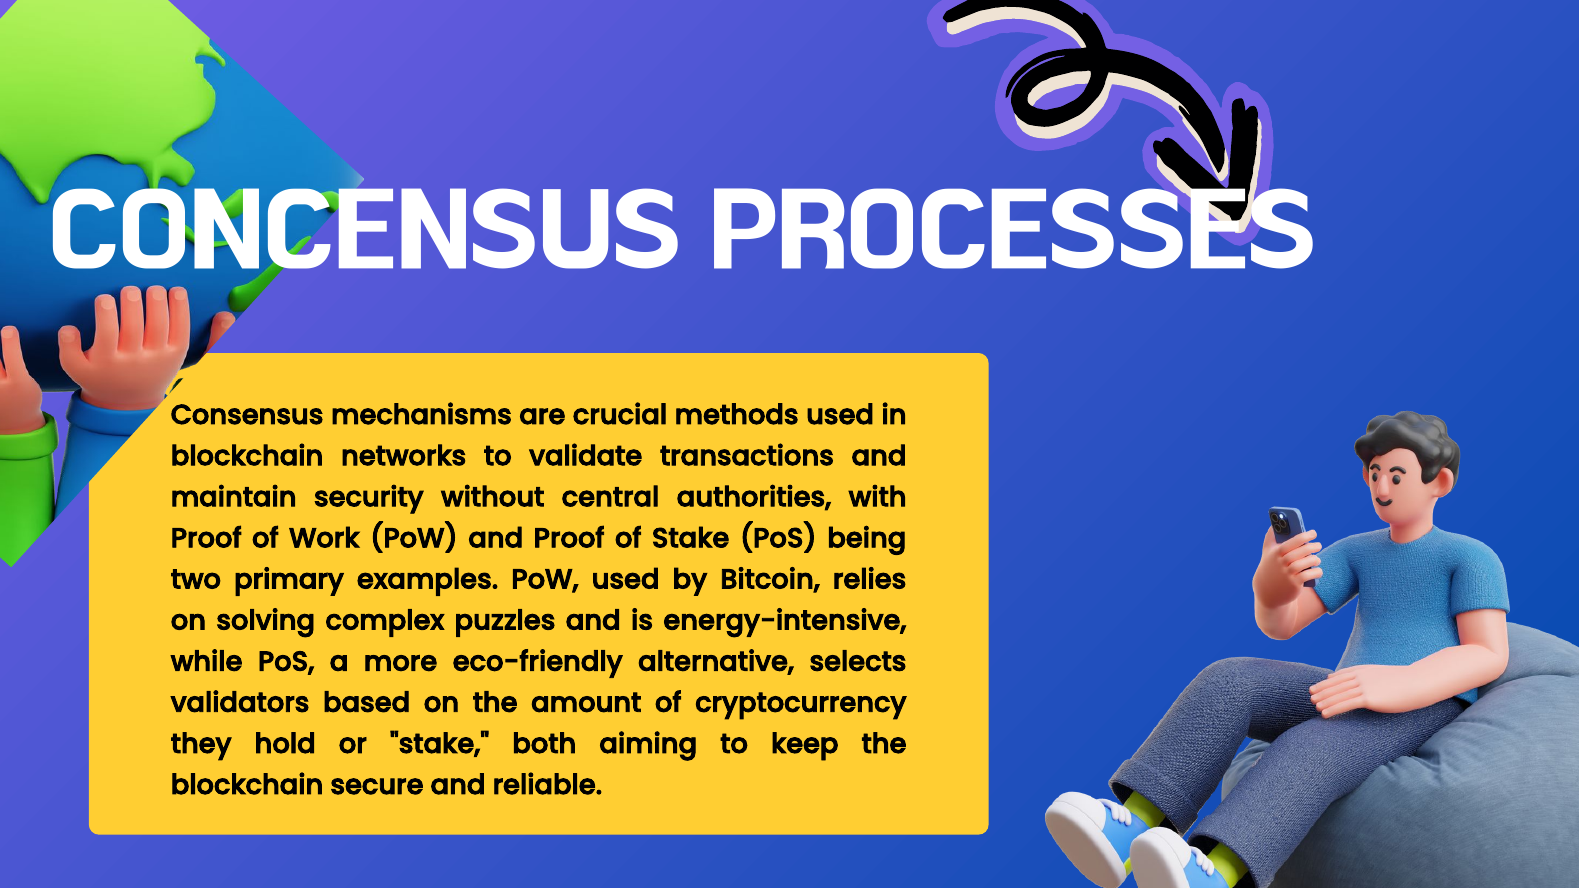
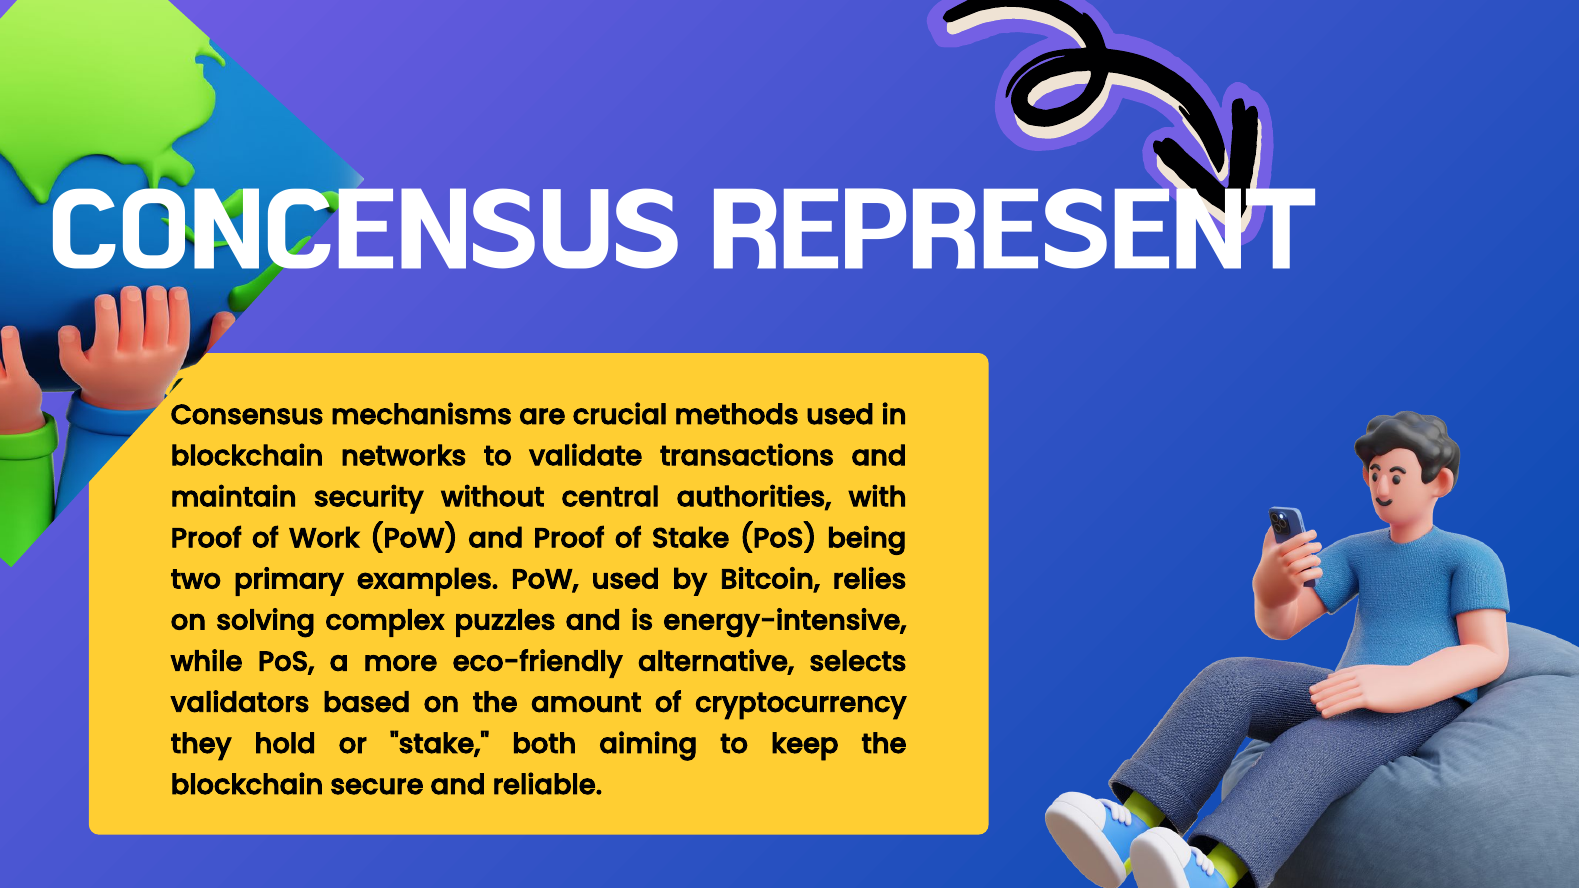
PROCESSES: PROCESSES -> REPRESENT (1014, 227)
